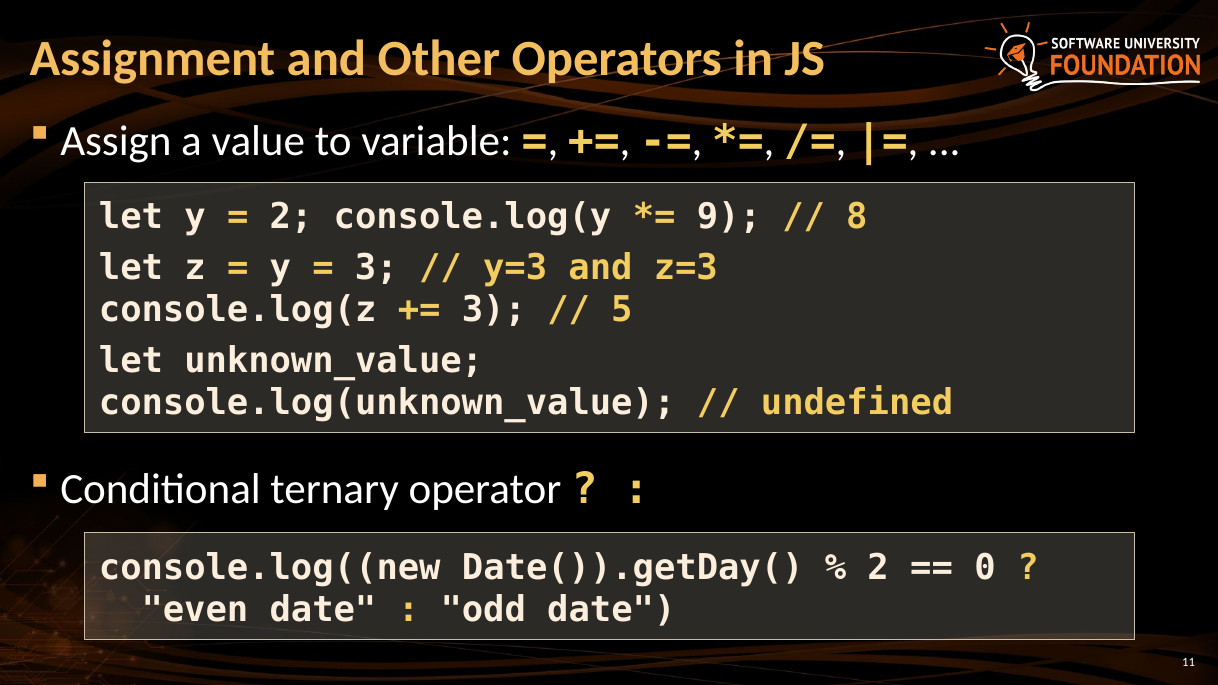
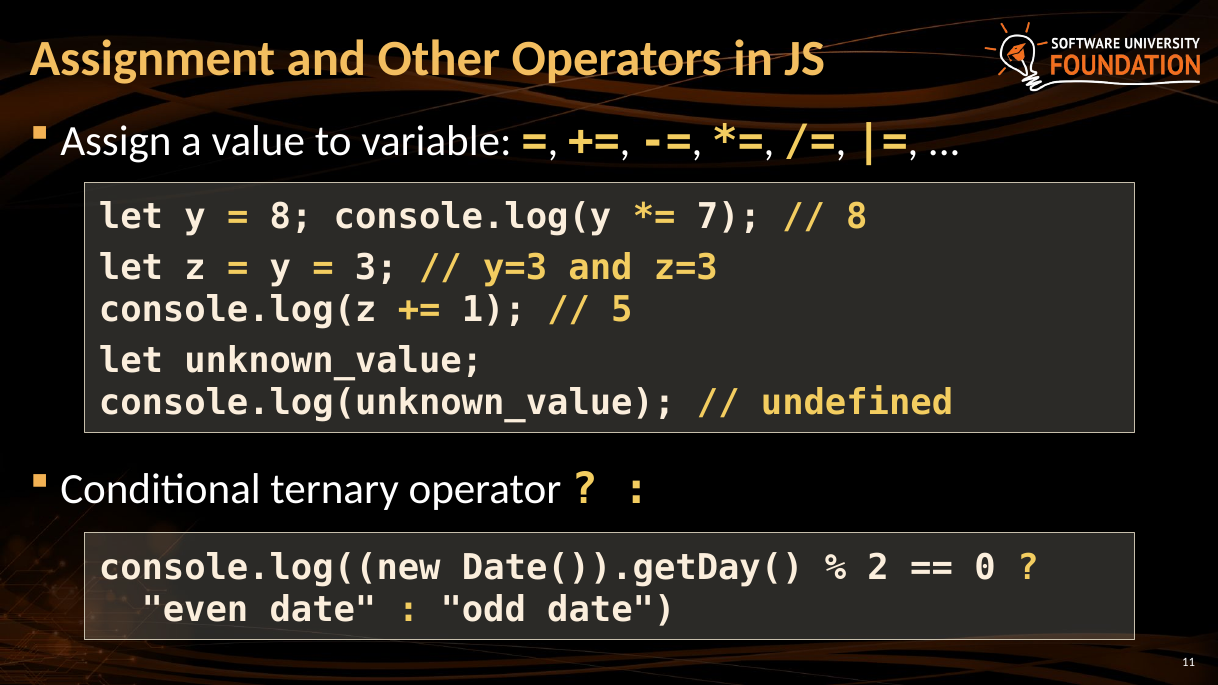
2: 2 -> 8 (291, 217)
9: 9 -> 7 (729, 217)
3: 3 -> 1 (494, 310)
